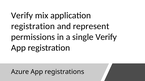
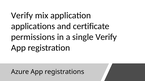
registration: registration -> applications (33, 26)
represent: represent -> certificate (91, 26)
